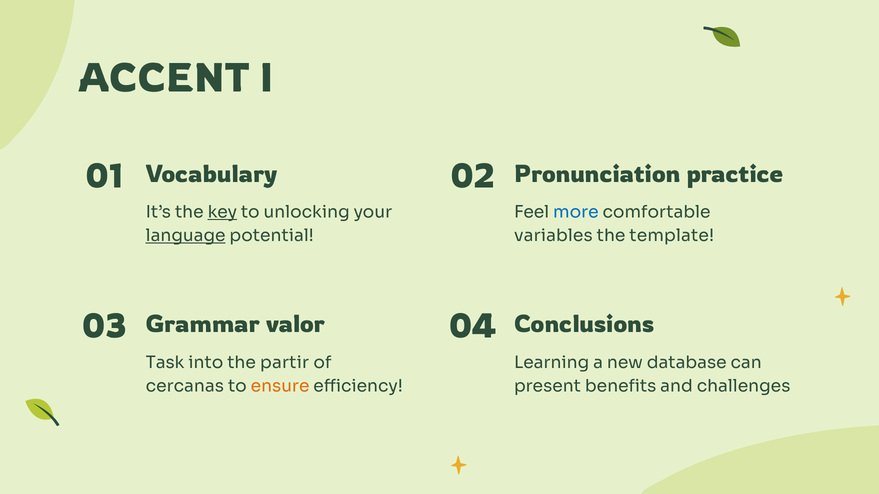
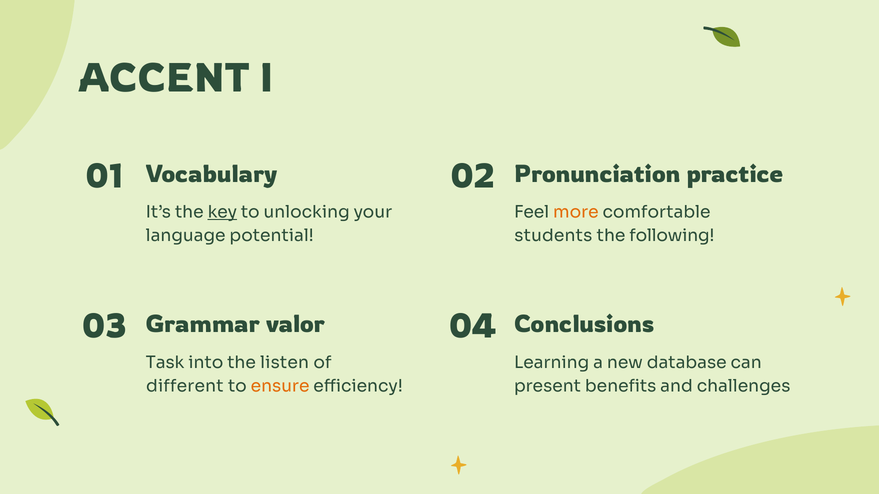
more colour: blue -> orange (576, 212)
language underline: present -> none (186, 236)
variables: variables -> students (553, 236)
template: template -> following (672, 236)
partir: partir -> listen (285, 363)
cercanas: cercanas -> different (185, 386)
